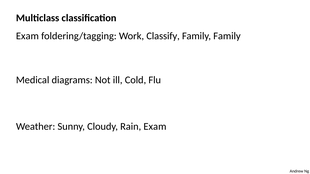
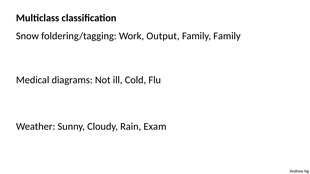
Exam: Exam -> Snow (27, 36)
Classify: Classify -> Output (163, 36)
